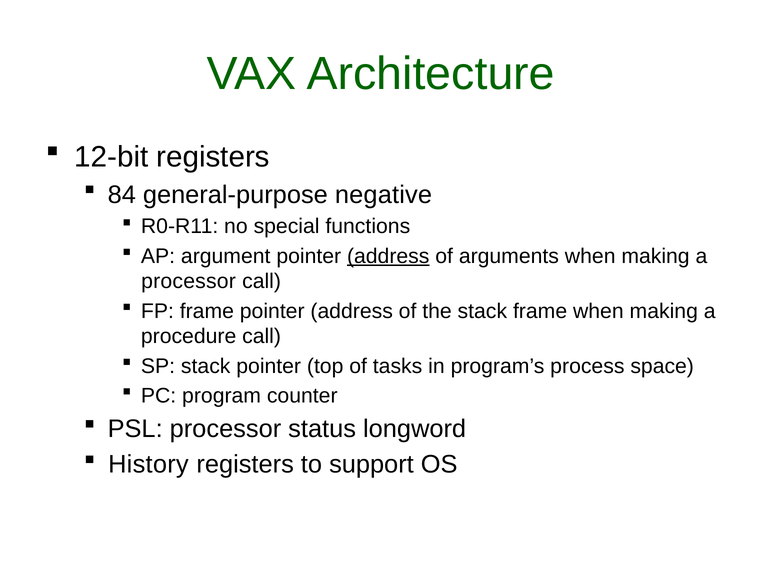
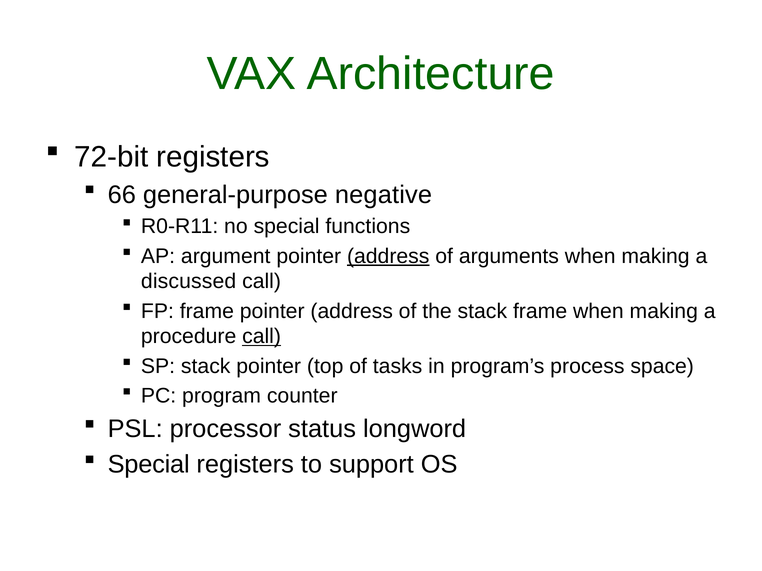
12-bit: 12-bit -> 72-bit (111, 157)
84: 84 -> 66 (122, 195)
processor: processor -> discussed (189, 282)
call underline: none -> present (262, 337)
History: History -> Special (149, 465)
